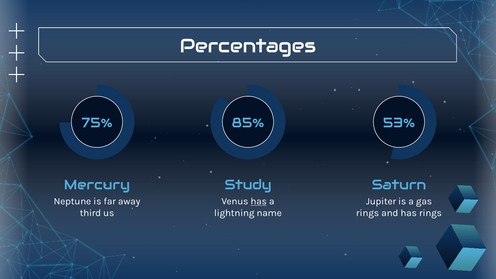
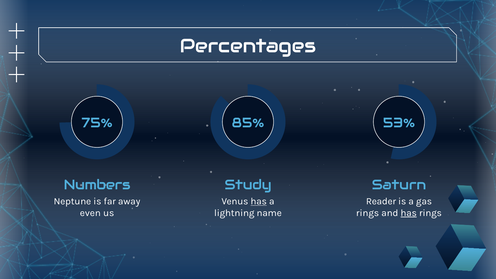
Mercury: Mercury -> Numbers (97, 185)
Jupiter: Jupiter -> Reader (381, 201)
third: third -> even (90, 213)
has underline: none -> present (409, 213)
